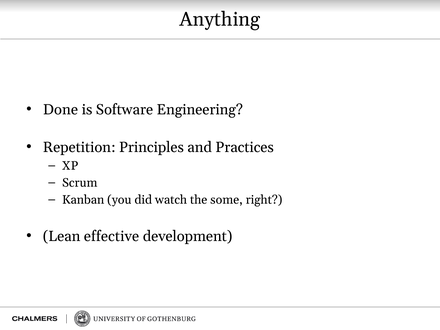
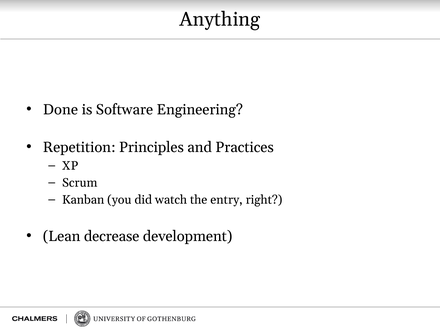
some: some -> entry (226, 200)
effective: effective -> decrease (112, 236)
